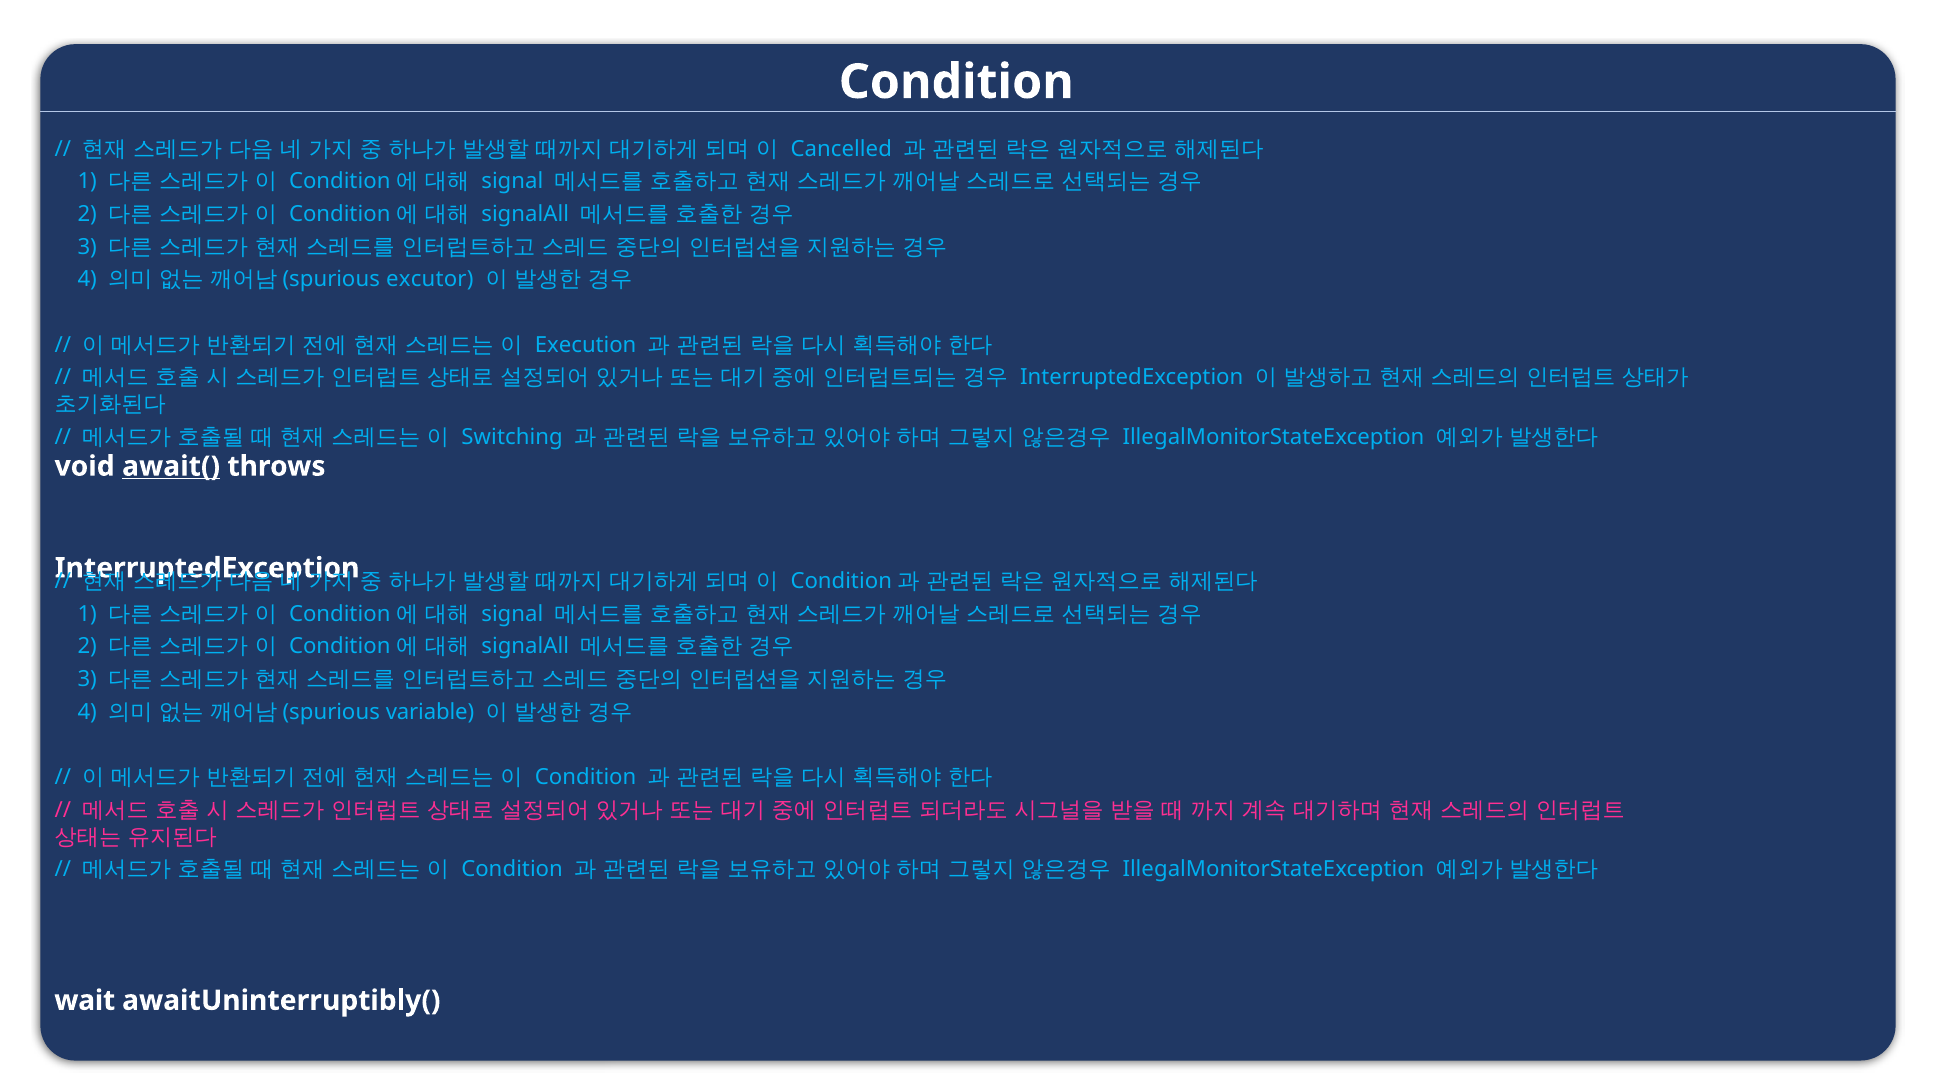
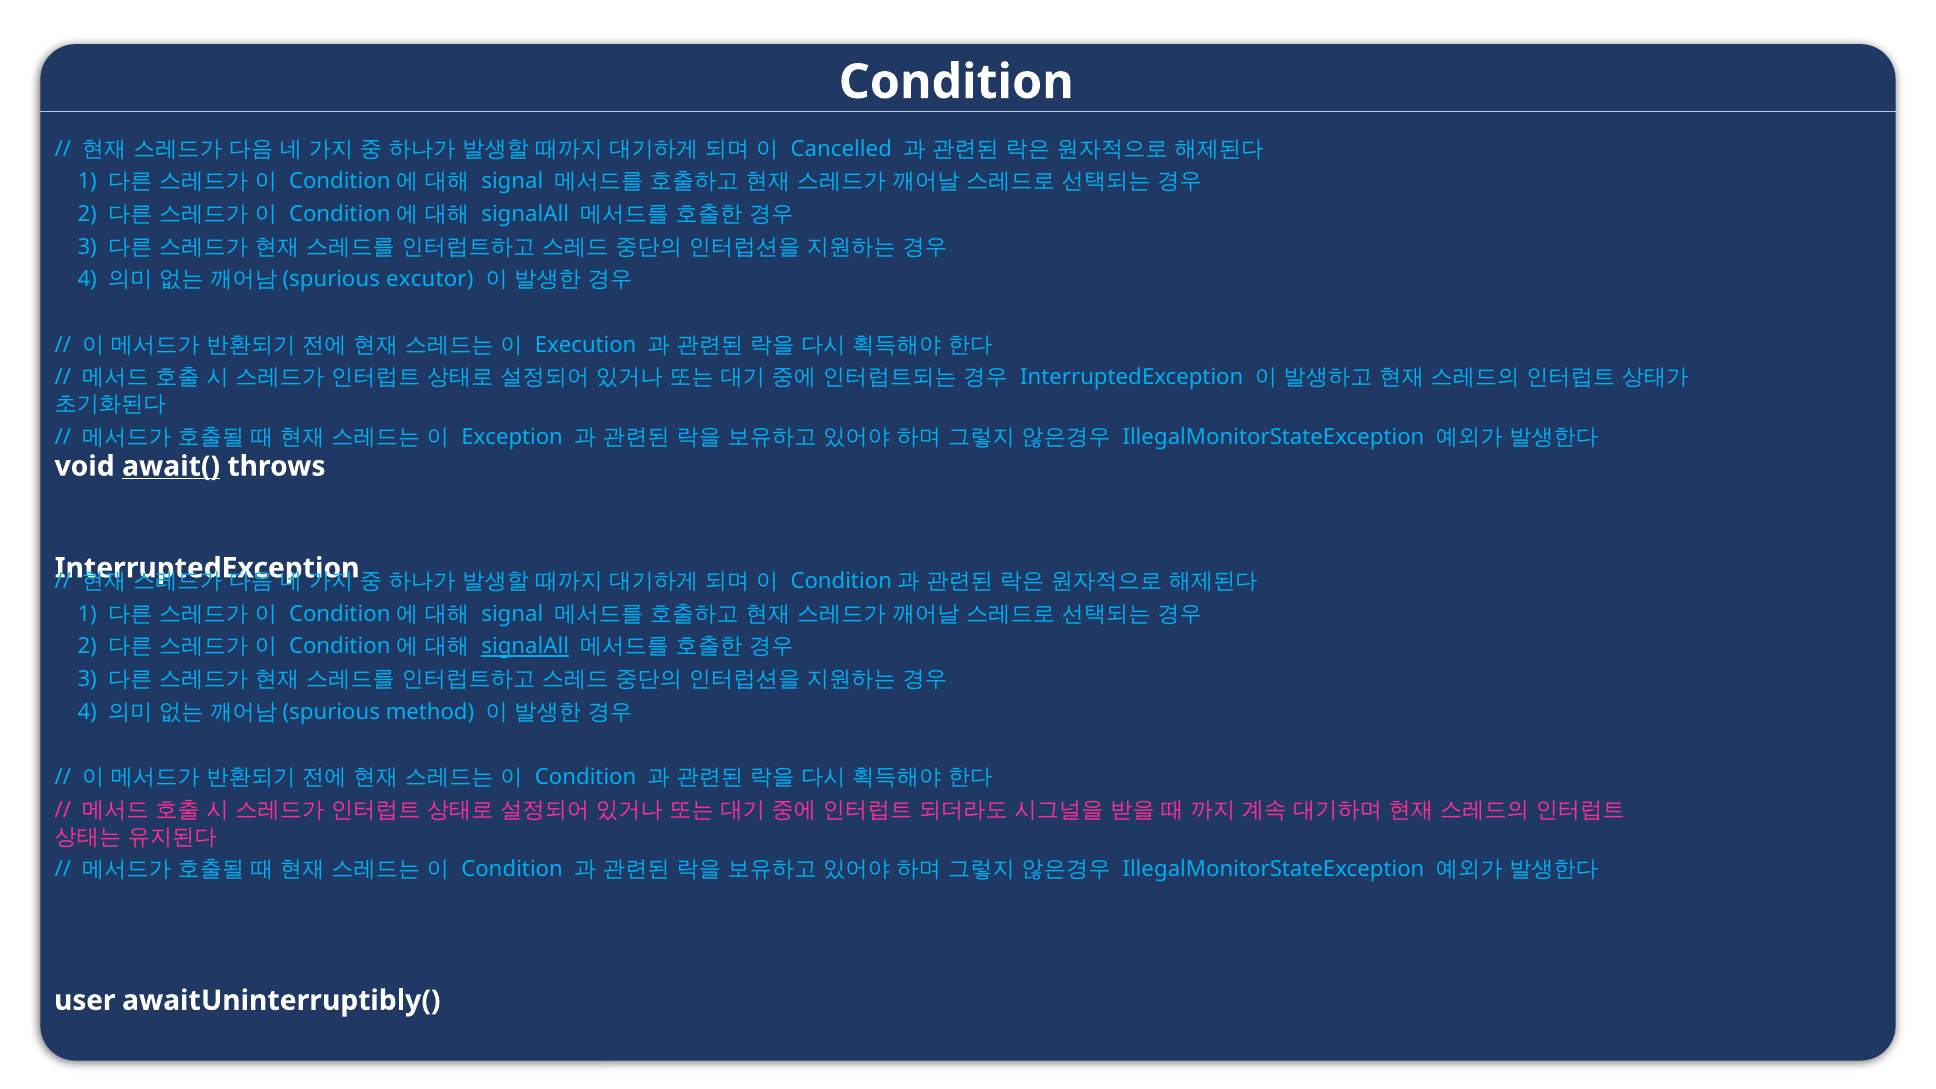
Switching: Switching -> Exception (512, 437)
signalAll underline: none -> present (525, 647)
variable: variable -> method (430, 712)
wait: wait -> user (85, 1000)
